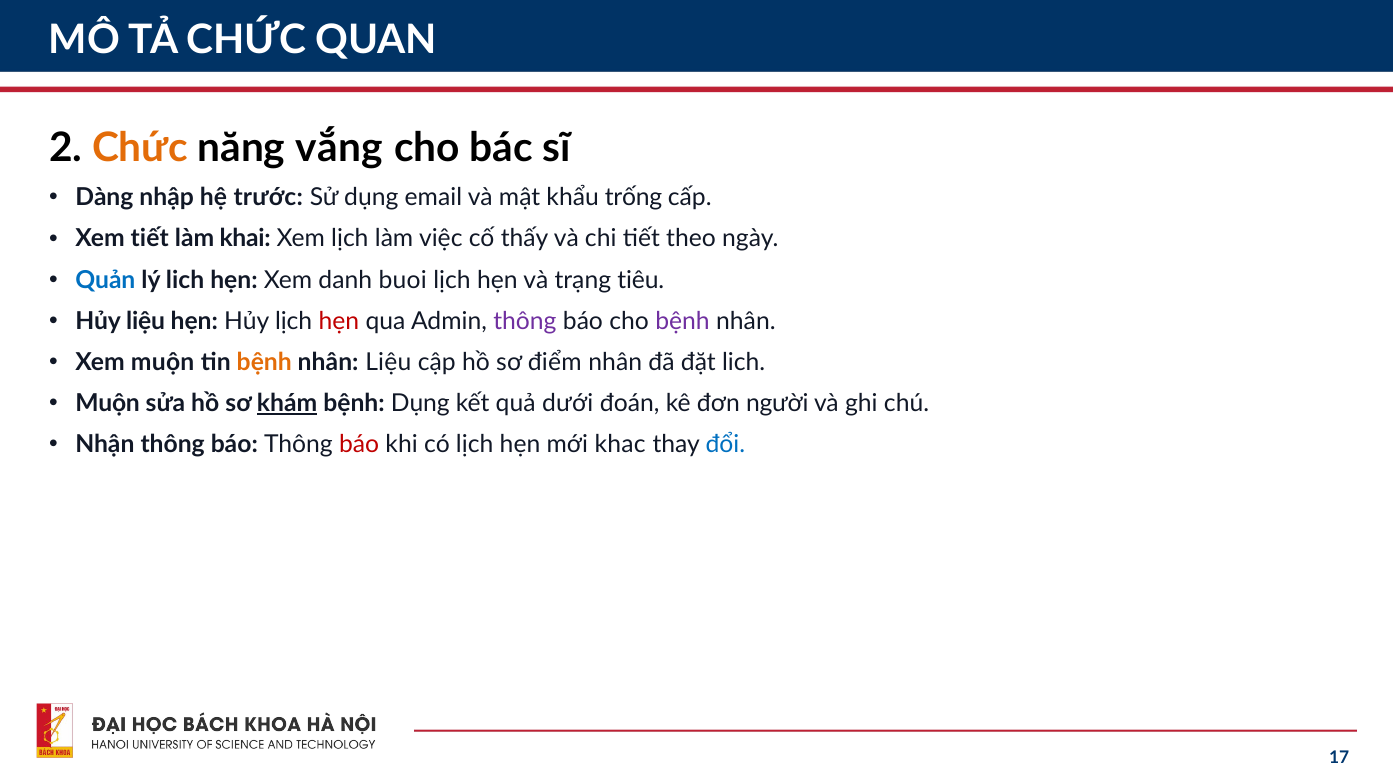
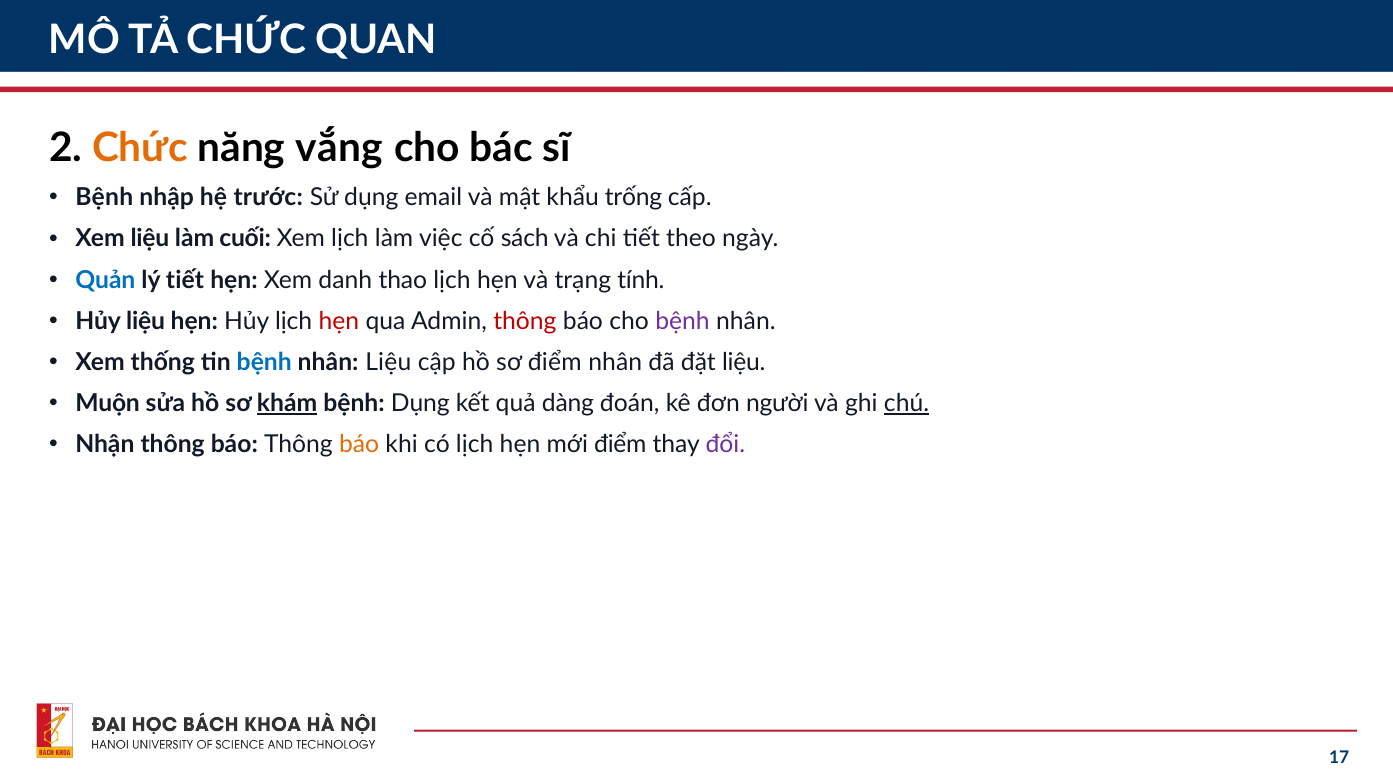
Dàng: Dàng -> Bệnh (104, 198)
Xem tiết: tiết -> liệu (150, 239)
khai: khai -> cuối (245, 239)
thấy: thấy -> sách (525, 239)
lý lich: lich -> tiết (185, 280)
buoi: buoi -> thao (403, 280)
tiêu: tiêu -> tính (641, 280)
thông colour: purple -> red (525, 321)
Xem muộn: muộn -> thống (163, 362)
bệnh colour: orange -> blue (264, 362)
đặt lich: lich -> liệu (744, 362)
dưới: dưới -> dàng (568, 404)
chú underline: none -> present (907, 404)
báo colour: red -> orange (359, 445)
mới khac: khac -> điểm (620, 445)
đổi colour: blue -> purple (725, 445)
